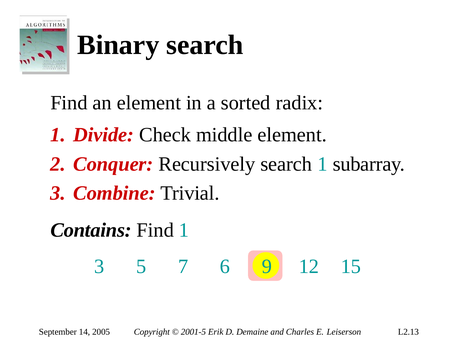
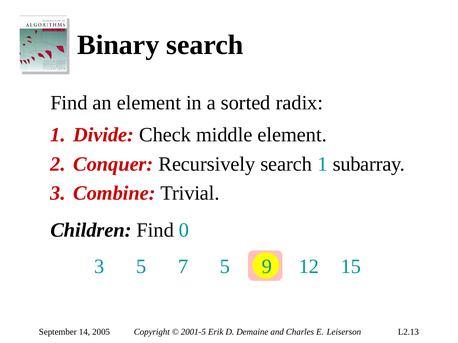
Contains: Contains -> Children (91, 230)
Find 1: 1 -> 0 (184, 230)
7 6: 6 -> 5 (225, 267)
